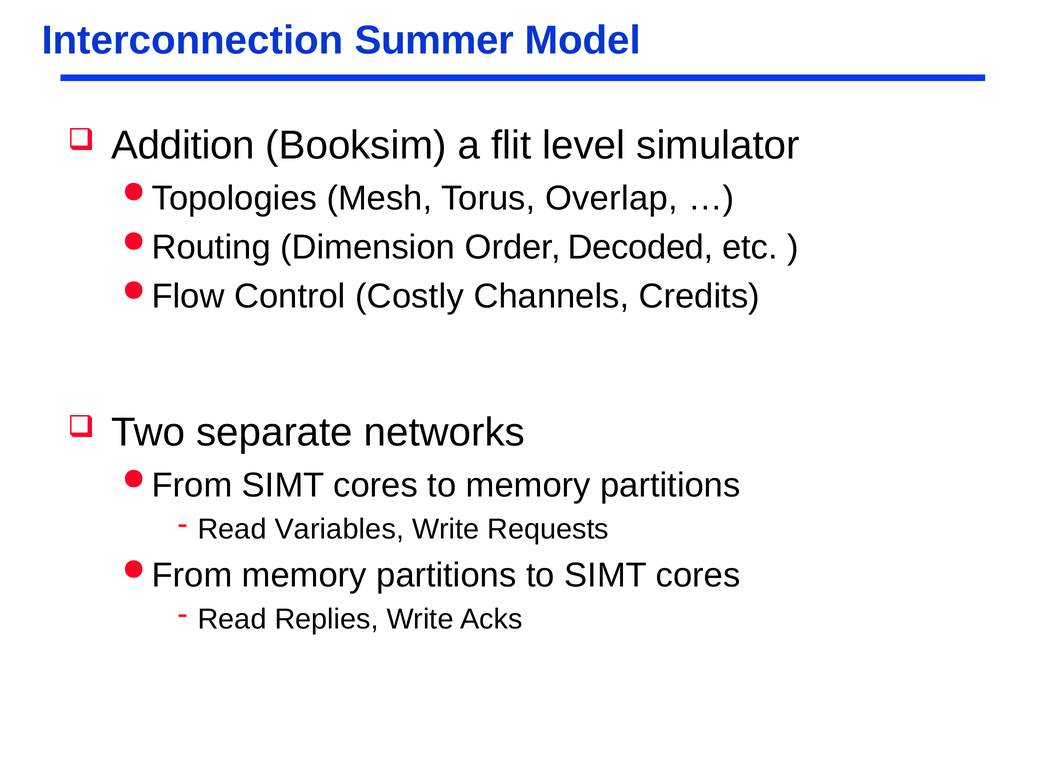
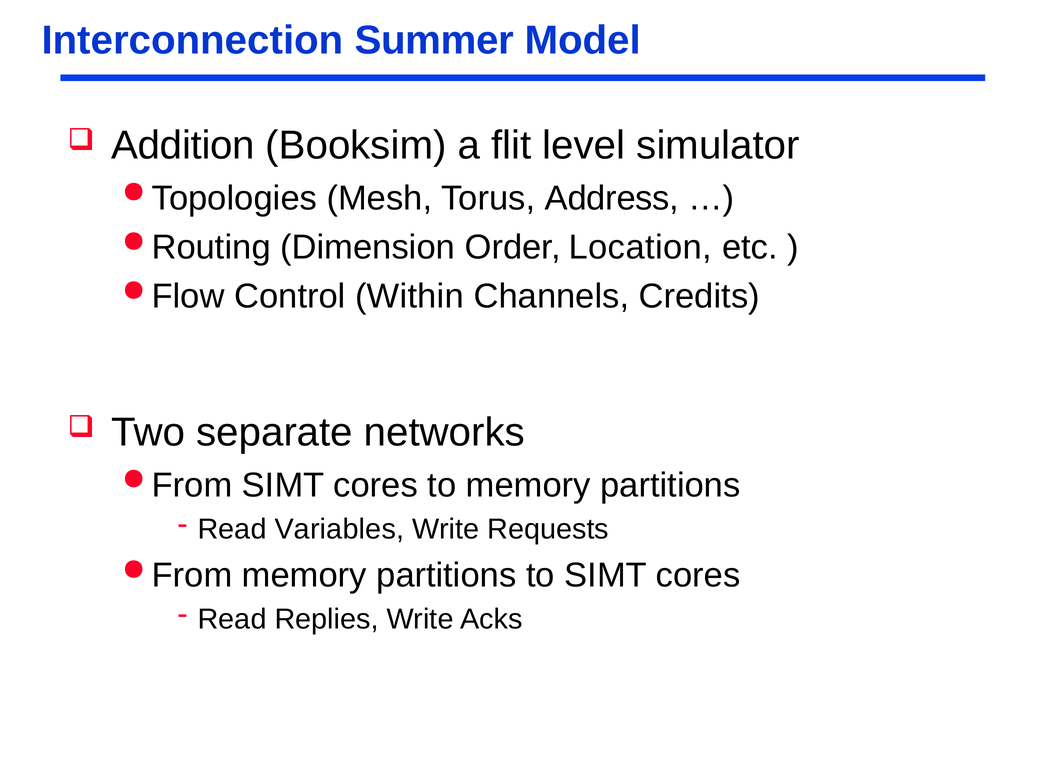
Overlap: Overlap -> Address (612, 198)
Decoded: Decoded -> Location (640, 247)
Costly: Costly -> Within (410, 296)
